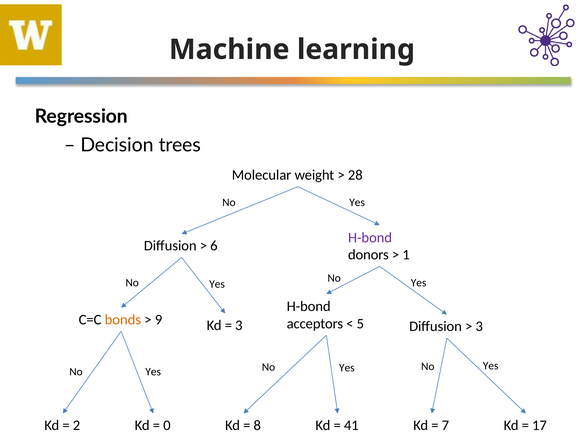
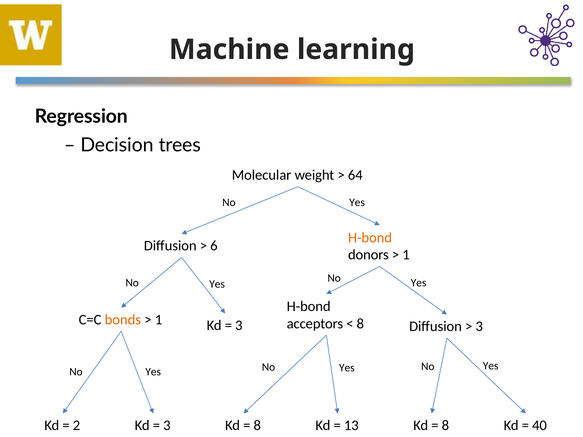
28: 28 -> 64 (355, 175)
H-bond colour: purple -> orange (370, 238)
9: 9 -> 1 (159, 320)
5: 5 -> 8 (360, 324)
0: 0 -> 3 (167, 426)
41: 41 -> 13 (351, 426)
7: 7 -> 8 (445, 426)
17: 17 -> 40 (539, 426)
